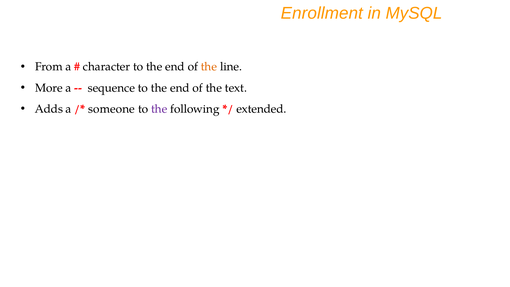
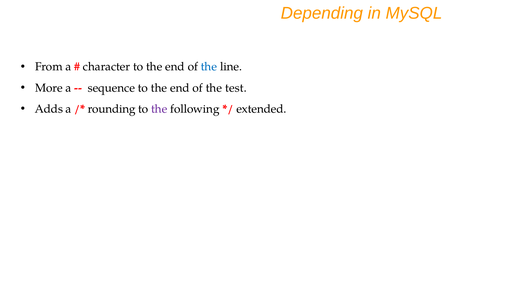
Enrollment: Enrollment -> Depending (322, 13)
the colour: orange -> blue (209, 67)
text: text -> test (236, 88)
someone: someone -> rounding (112, 109)
